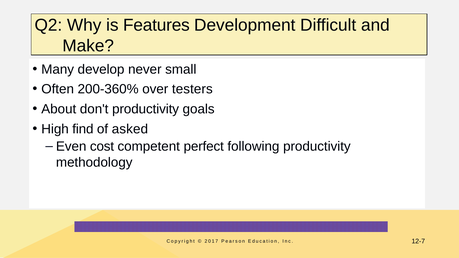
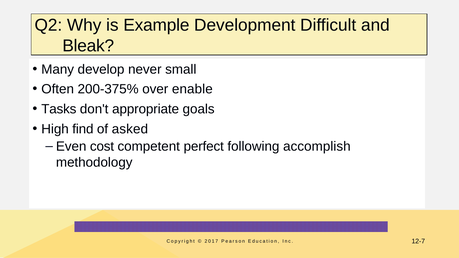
Features: Features -> Example (156, 25)
Make: Make -> Bleak (88, 46)
200-360%: 200-360% -> 200-375% (108, 89)
testers: testers -> enable (192, 89)
About: About -> Tasks (59, 109)
don't productivity: productivity -> appropriate (146, 109)
following productivity: productivity -> accomplish (317, 147)
